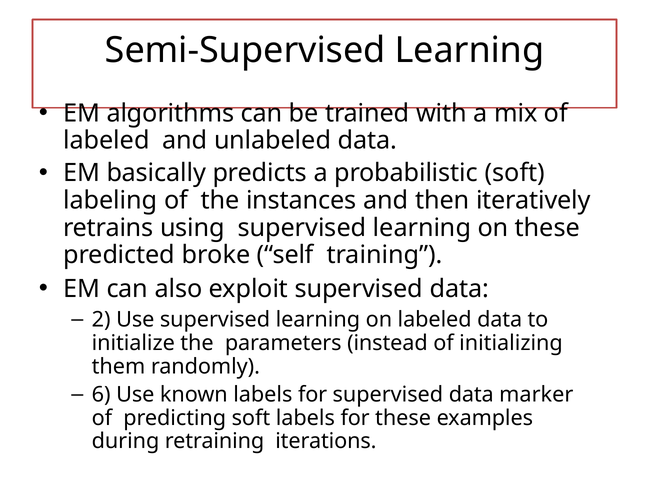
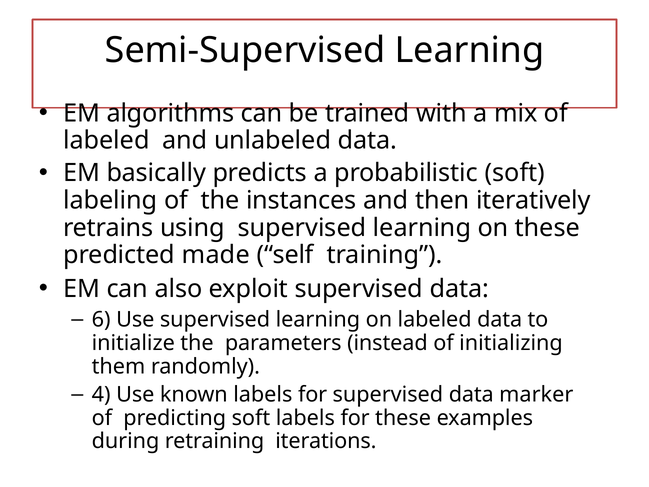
broke: broke -> made (216, 255)
2: 2 -> 6 (101, 320)
6: 6 -> 4 (101, 394)
